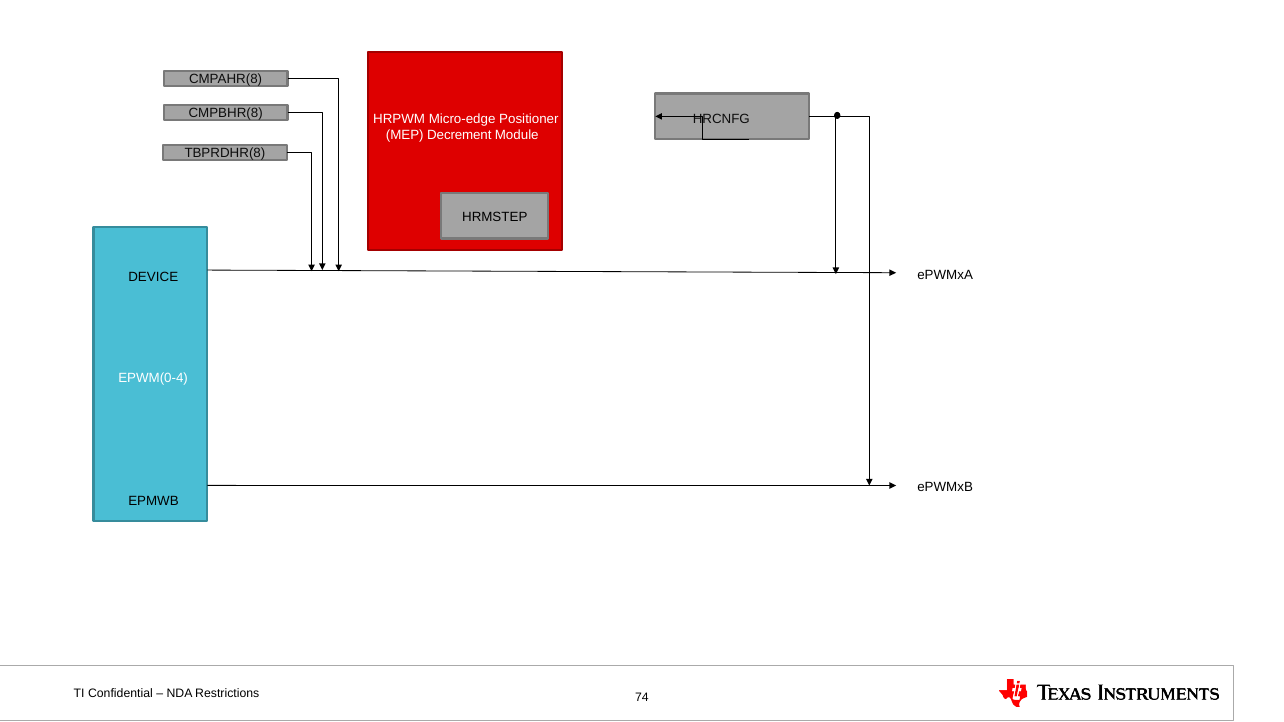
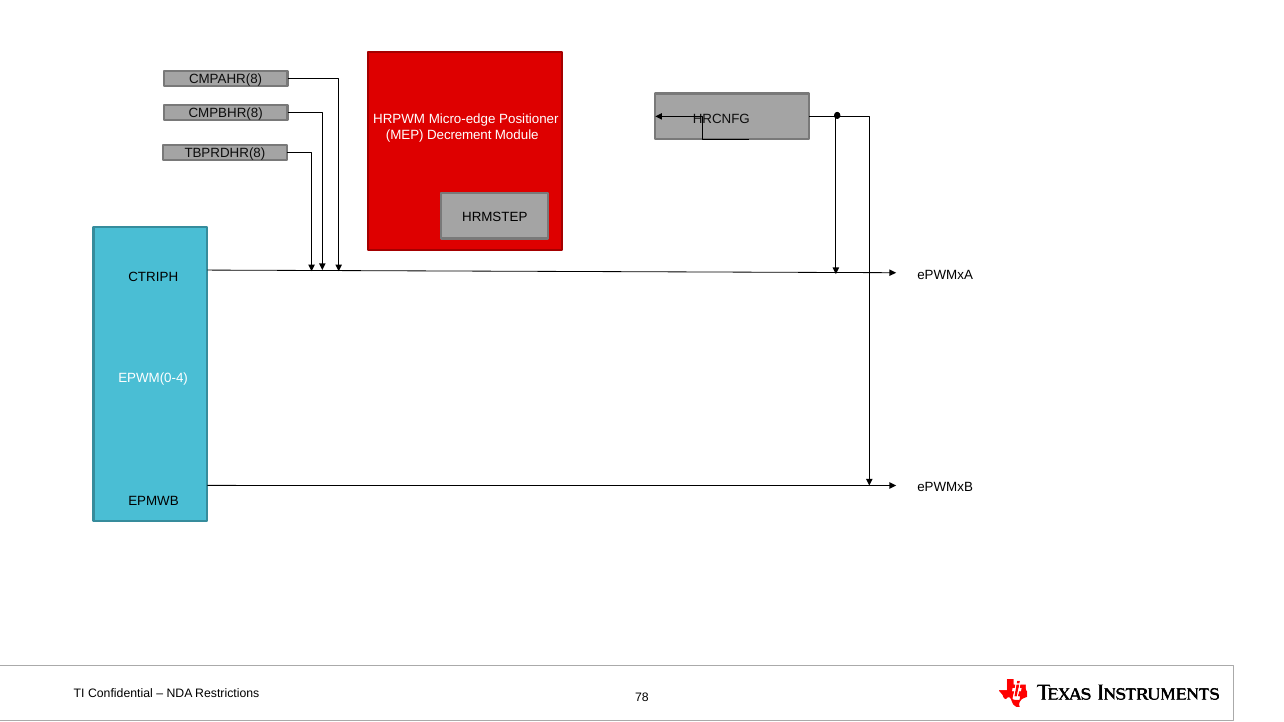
DEVICE: DEVICE -> CTRIPH (153, 278)
74: 74 -> 78 (642, 698)
